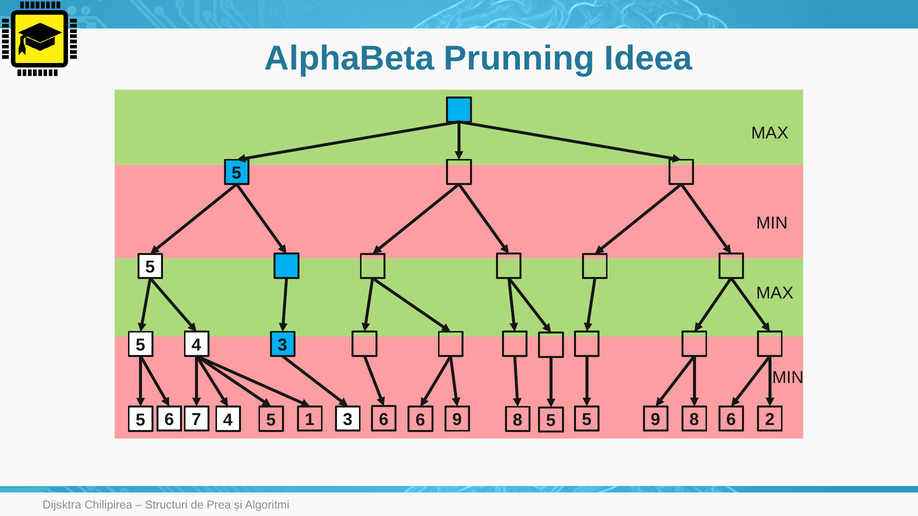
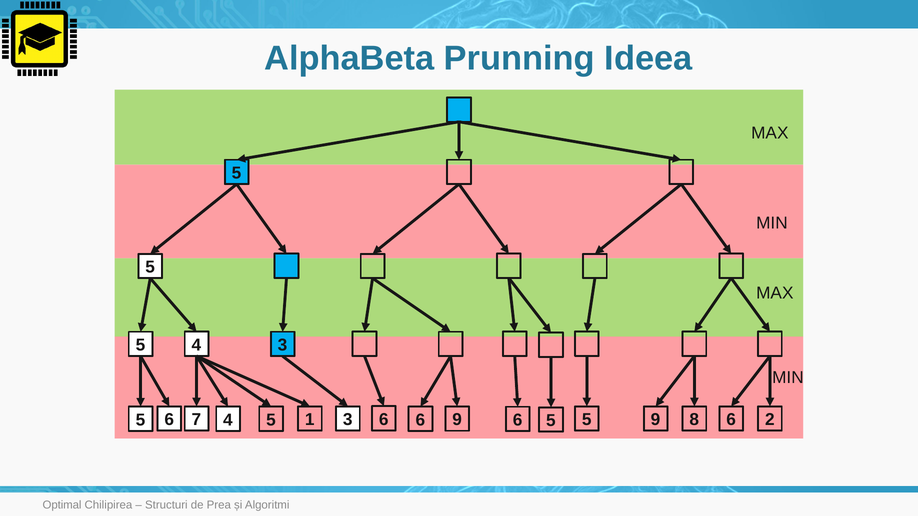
8: 8 -> 6 (518, 420)
Dijsktra: Dijsktra -> Optimal (62, 505)
